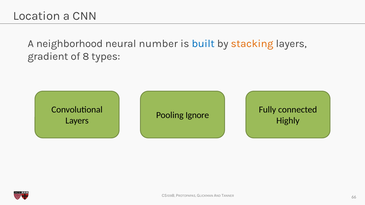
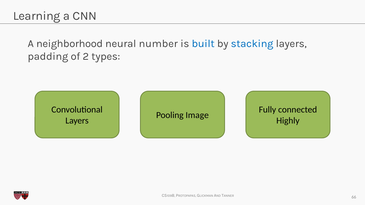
Location: Location -> Learning (37, 16)
stacking colour: orange -> blue (252, 44)
gradient: gradient -> padding (48, 57)
8: 8 -> 2 (86, 57)
Ignore: Ignore -> Image (197, 115)
